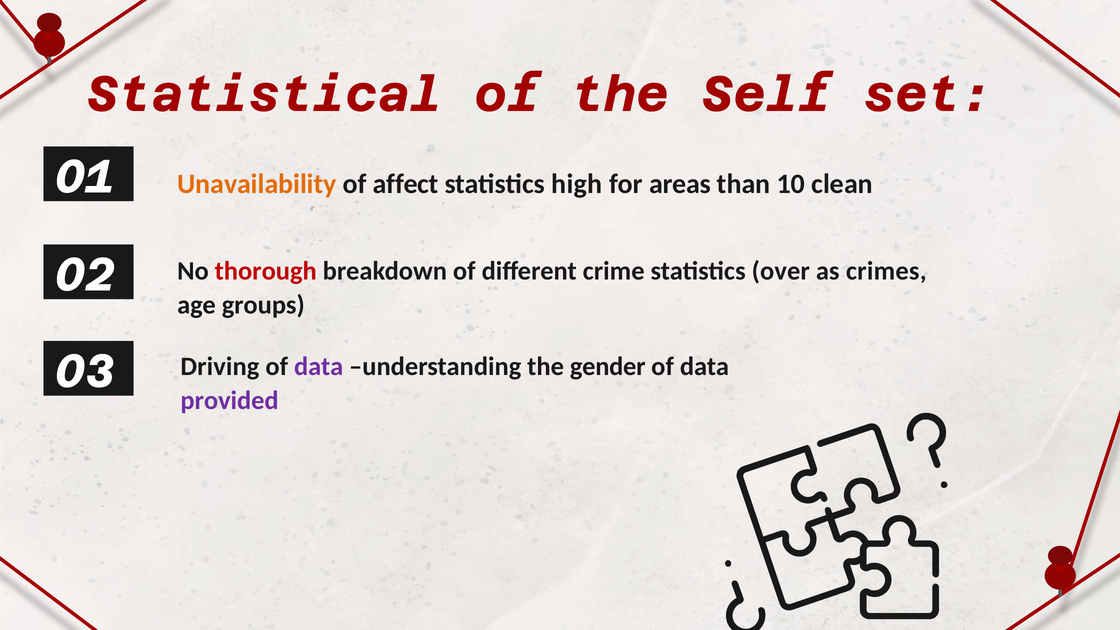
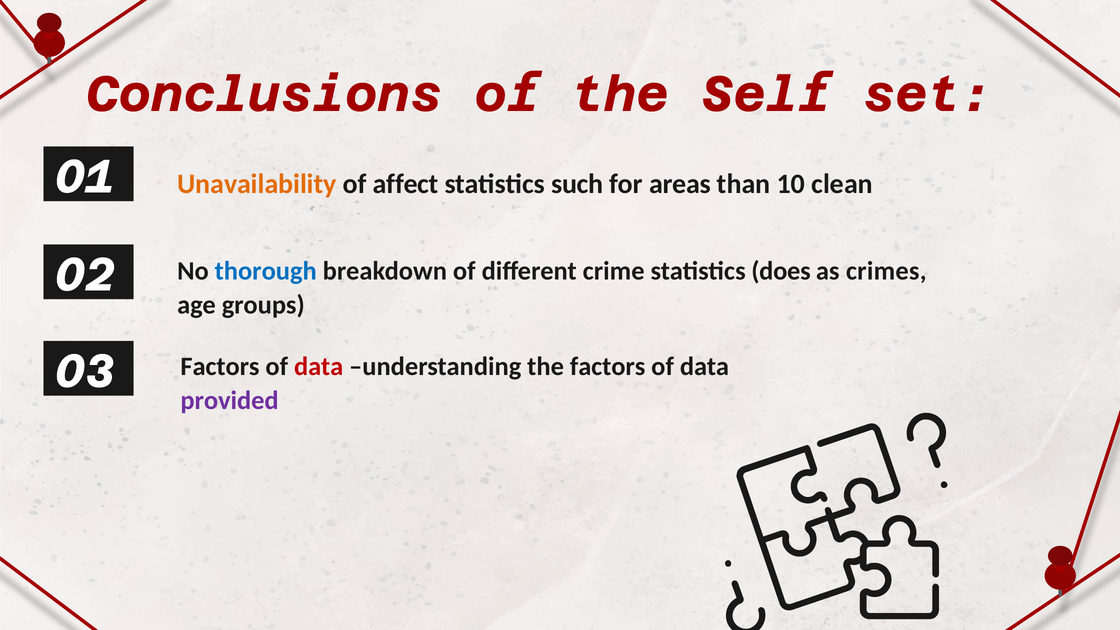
Statistical: Statistical -> Conclusions (264, 95)
high: high -> such (577, 184)
thorough colour: red -> blue (266, 271)
over: over -> does (781, 271)
Driving: Driving -> Factors (220, 366)
data colour: purple -> red (319, 366)
the gender: gender -> factors (608, 366)
